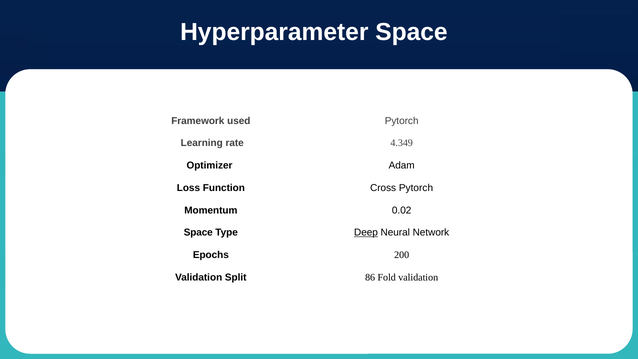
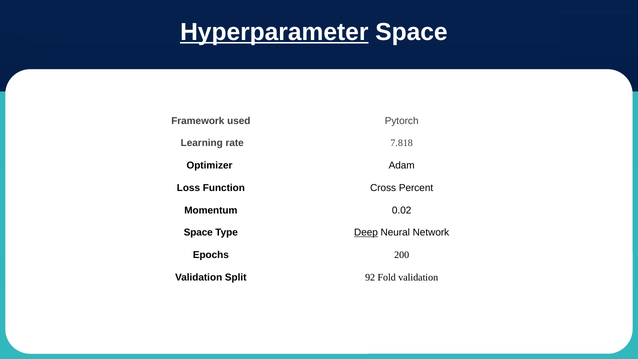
Hyperparameter underline: none -> present (274, 32)
4.349: 4.349 -> 7.818 (402, 143)
Cross Pytorch: Pytorch -> Percent (416, 188)
86: 86 -> 92 (370, 277)
